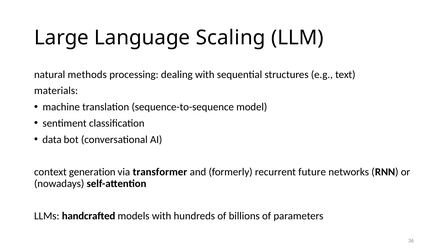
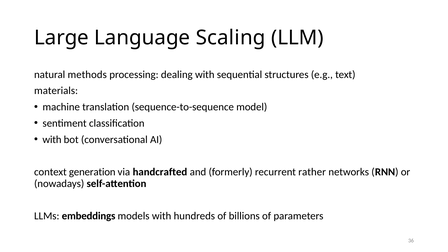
data: data -> with (52, 140)
transformer: transformer -> handcrafted (160, 172)
future: future -> rather (312, 172)
handcrafted: handcrafted -> embeddings (89, 216)
